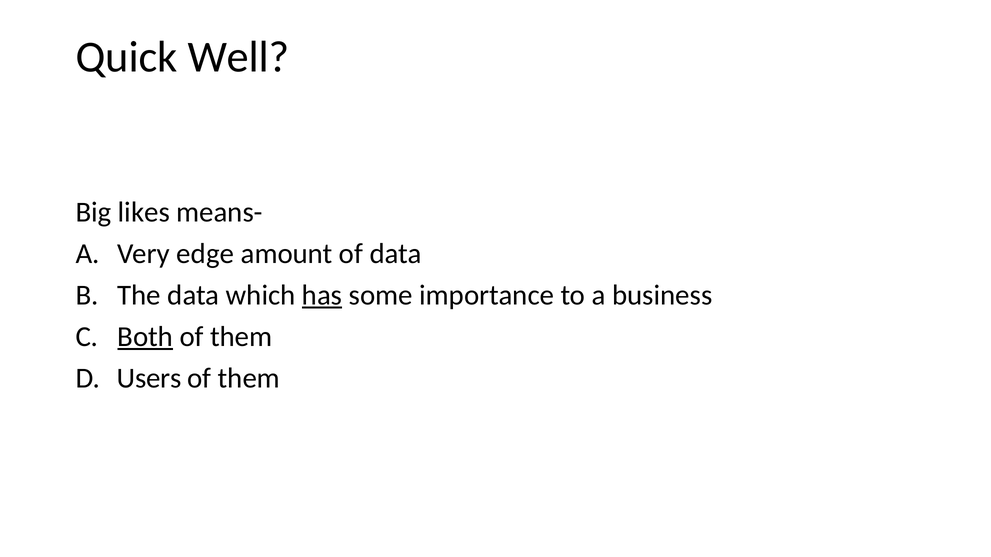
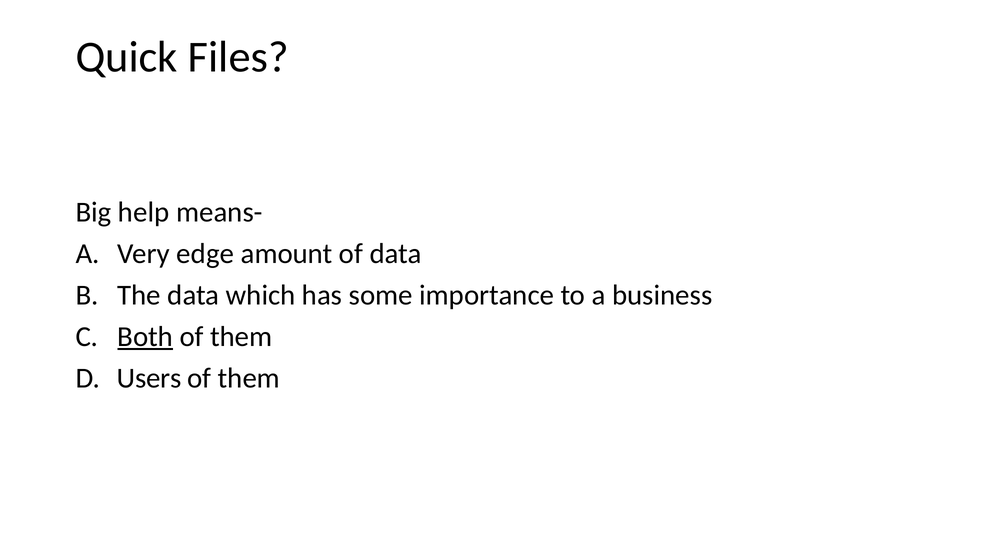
Well: Well -> Files (238, 57)
likes: likes -> help (144, 212)
has underline: present -> none (322, 295)
